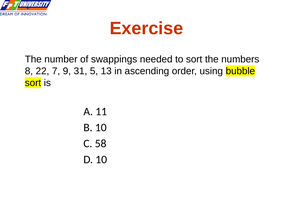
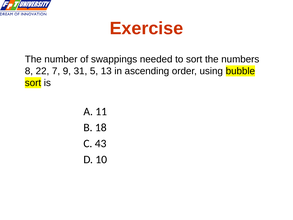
B 10: 10 -> 18 (101, 127)
58: 58 -> 43 (101, 143)
